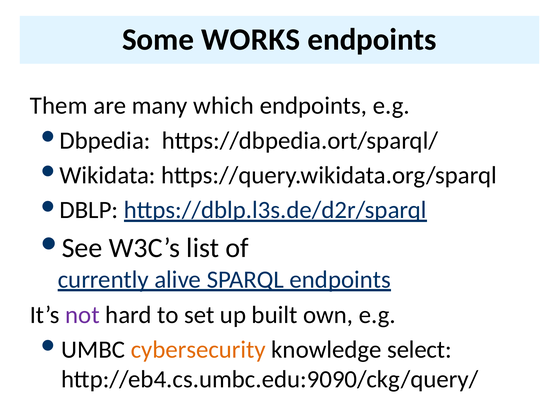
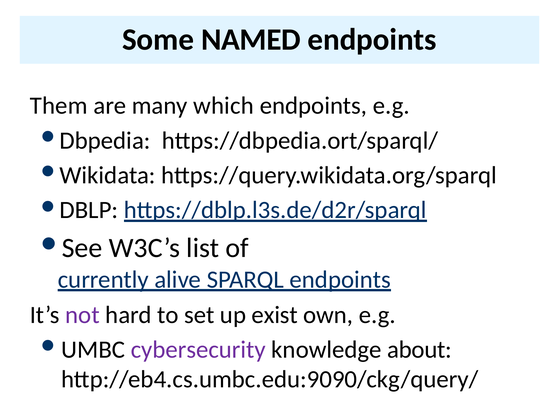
WORKS: WORKS -> NAMED (251, 40)
built: built -> exist (275, 315)
cybersecurity colour: orange -> purple (198, 350)
select: select -> about (419, 350)
